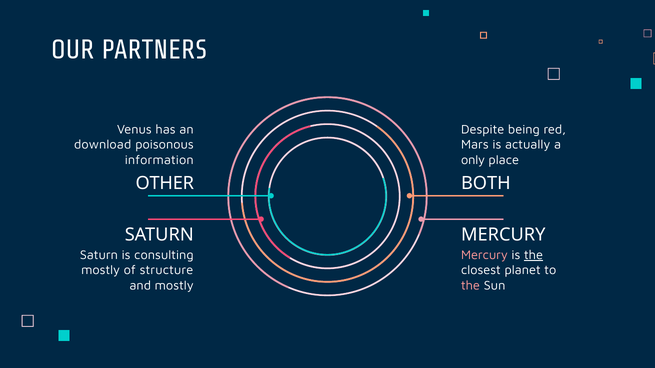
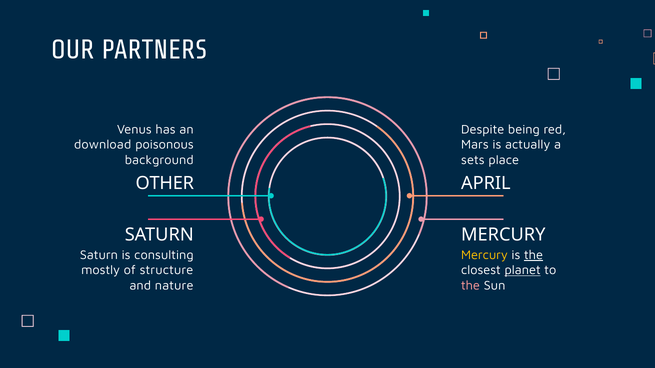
information: information -> background (159, 160)
only: only -> sets (473, 160)
BOTH: BOTH -> APRIL (486, 183)
Mercury colour: pink -> yellow (484, 255)
planet underline: none -> present (523, 271)
and mostly: mostly -> nature (174, 286)
